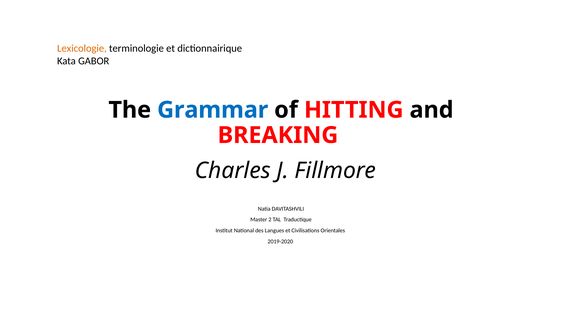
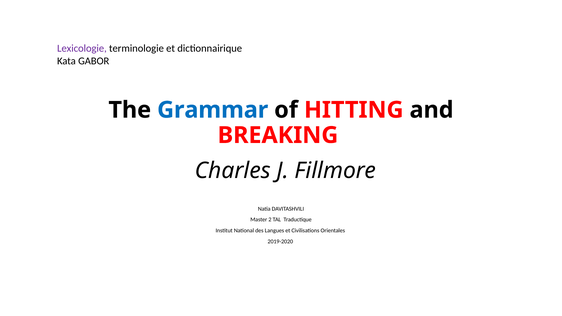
Lexicologie colour: orange -> purple (82, 48)
